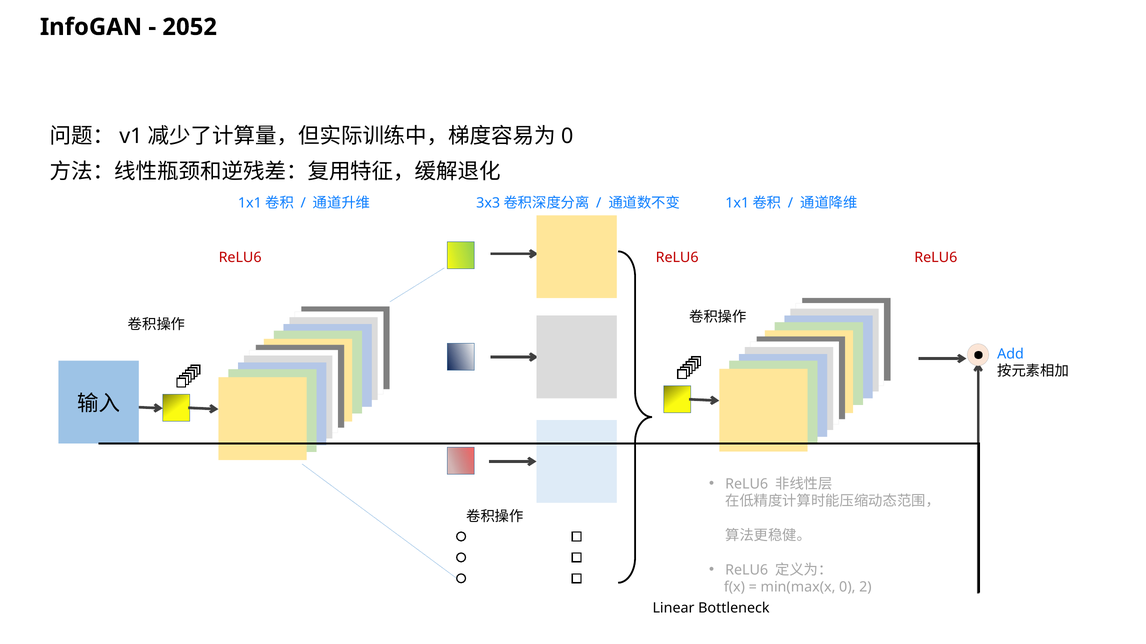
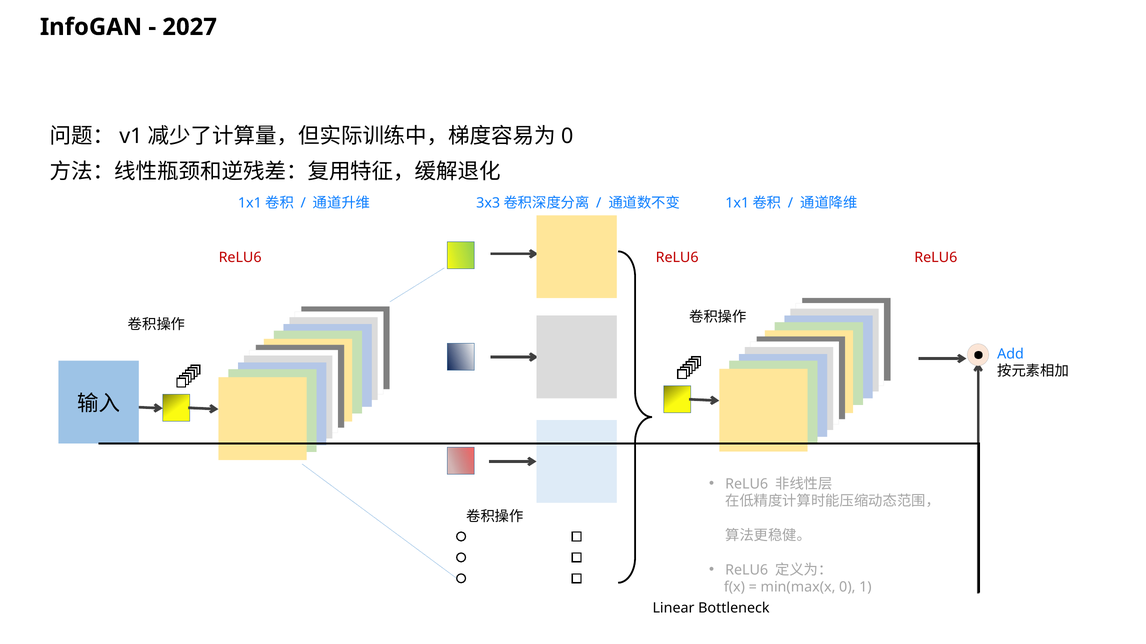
2052: 2052 -> 2027 (190, 27)
2: 2 -> 1 (865, 588)
